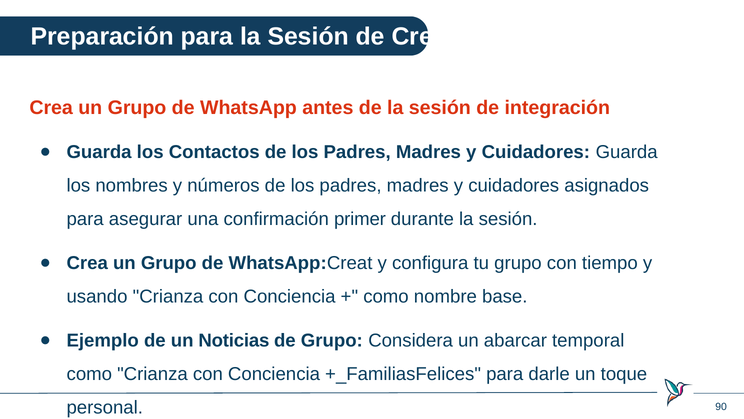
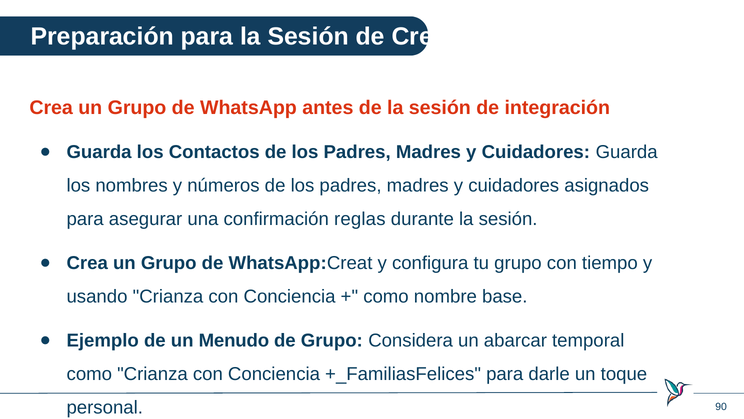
primer: primer -> reglas (360, 219)
Noticias: Noticias -> Menudo (234, 340)
